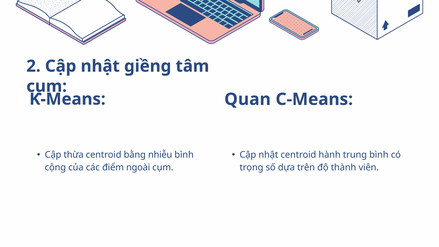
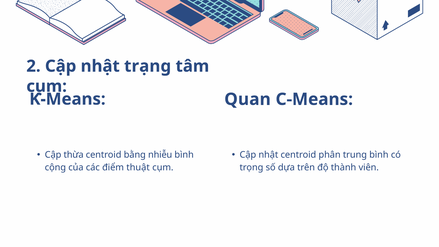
giềng: giềng -> trạng (148, 66)
hành: hành -> phân (330, 155)
ngoài: ngoài -> thuật (138, 168)
